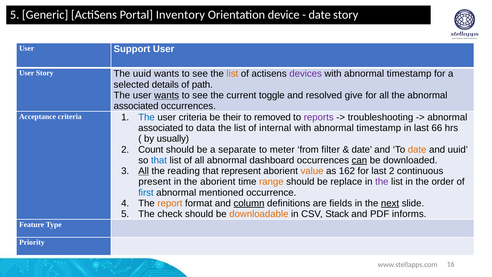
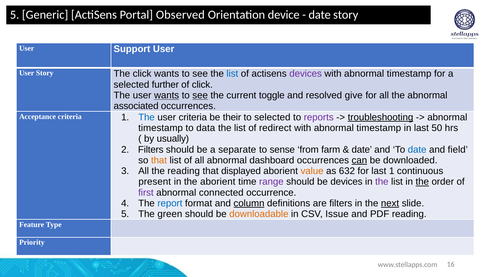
Inventory: Inventory -> Observed (180, 15)
The uuid: uuid -> click (142, 74)
list colour: orange -> blue (232, 74)
details: details -> further (165, 85)
of path: path -> click (202, 85)
see underline: none -> present (200, 95)
to removed: removed -> selected (272, 117)
troubleshooting underline: none -> present (381, 117)
associated: associated -> timestamp (161, 128)
internal: internal -> redirect (275, 128)
66: 66 -> 50 (437, 128)
Count: Count -> Filters (151, 149)
meter: meter -> sense (282, 149)
filter: filter -> farm (331, 149)
date colour: orange -> blue (417, 149)
and uuid: uuid -> field (458, 149)
that colour: blue -> orange (159, 160)
All underline: present -> none (144, 171)
represent: represent -> displayed (241, 171)
162: 162 -> 632 (347, 171)
last 2: 2 -> 1 (392, 171)
range colour: orange -> purple (271, 182)
be replace: replace -> devices (346, 182)
the underline: none -> present (422, 182)
first colour: blue -> purple (146, 192)
mentioned: mentioned -> connected (221, 192)
report colour: orange -> blue (170, 203)
are fields: fields -> filters (341, 203)
check: check -> green (170, 214)
Stack: Stack -> Issue (337, 214)
PDF informs: informs -> reading (409, 214)
